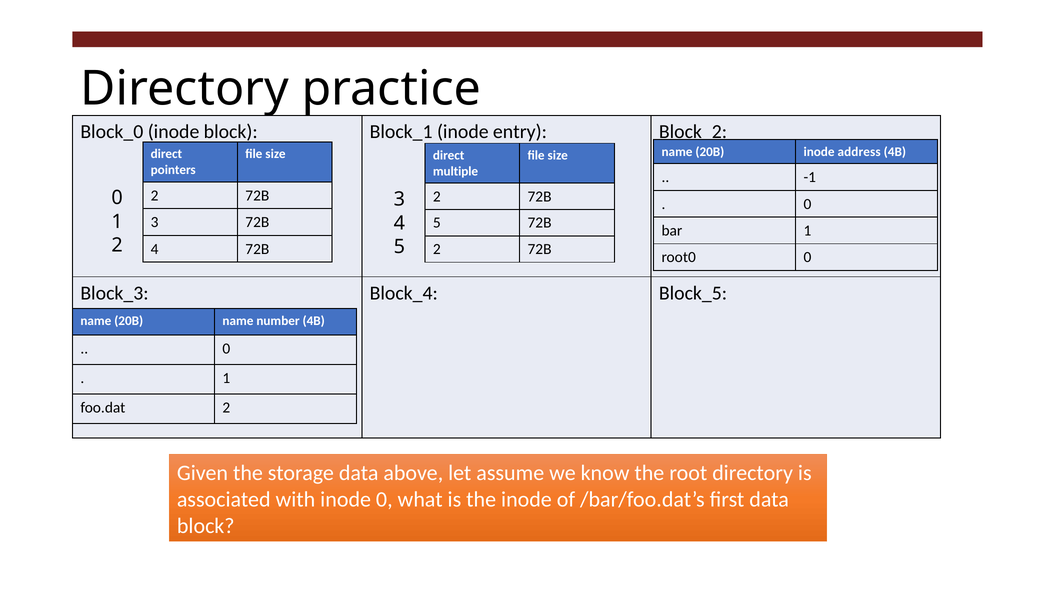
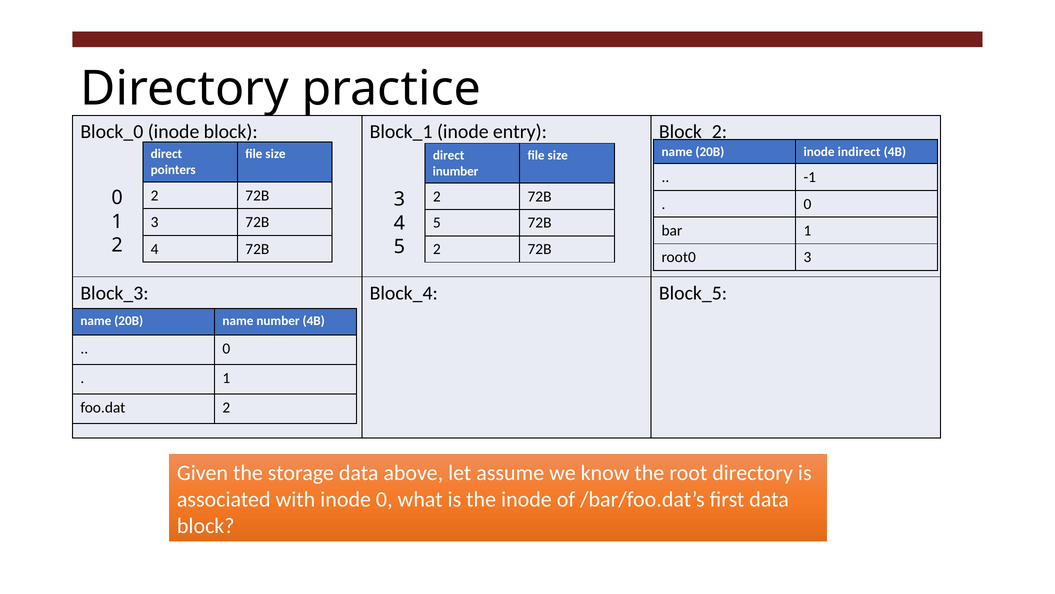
address: address -> indirect (859, 152)
multiple: multiple -> inumber (456, 171)
root0 0: 0 -> 3 (807, 257)
